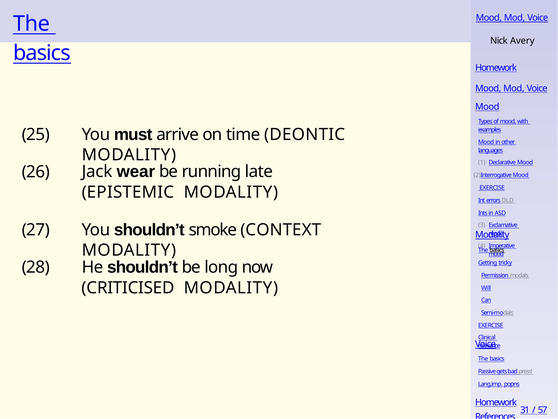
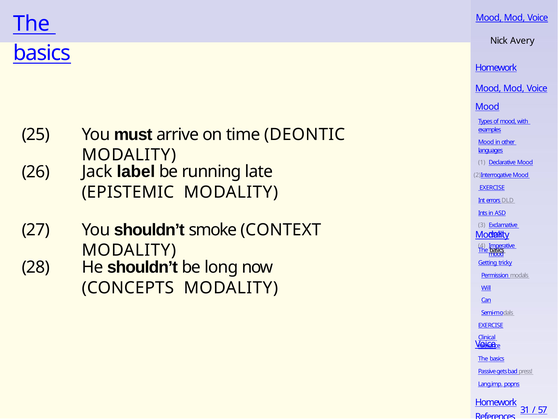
wear: wear -> label (136, 172)
CRITICISED: CRITICISED -> CONCEPTS (128, 288)
